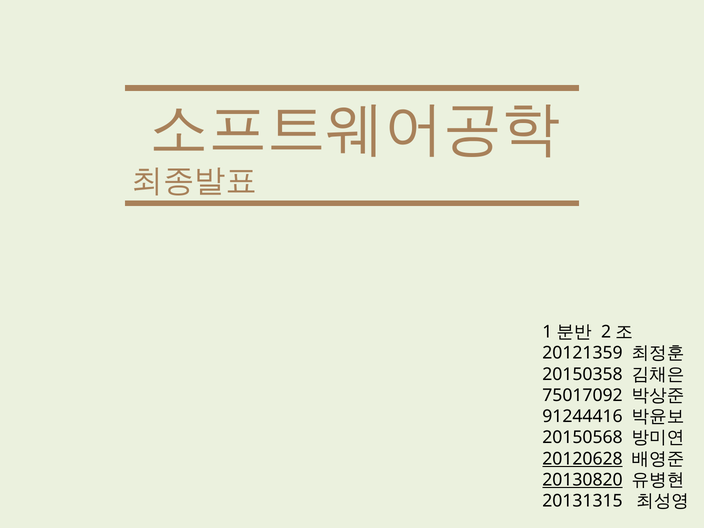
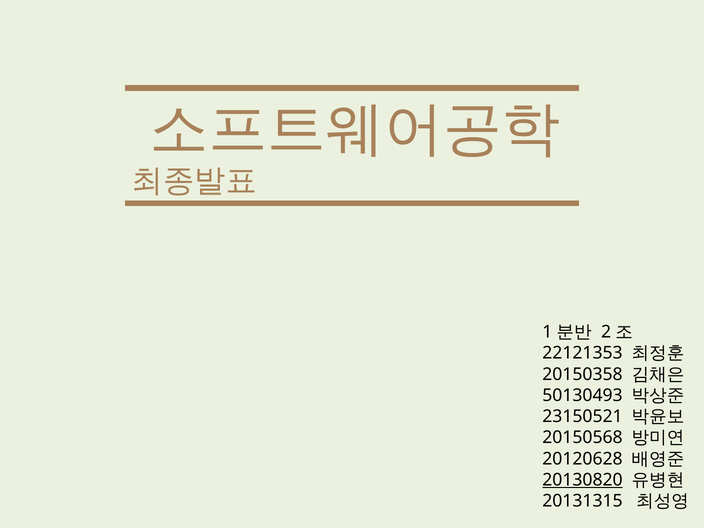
20121359: 20121359 -> 22121353 (582, 353)
75017092: 75017092 -> 50130493 (582, 395)
91244416: 91244416 -> 23150521 (582, 416)
20120628 underline: present -> none (582, 459)
